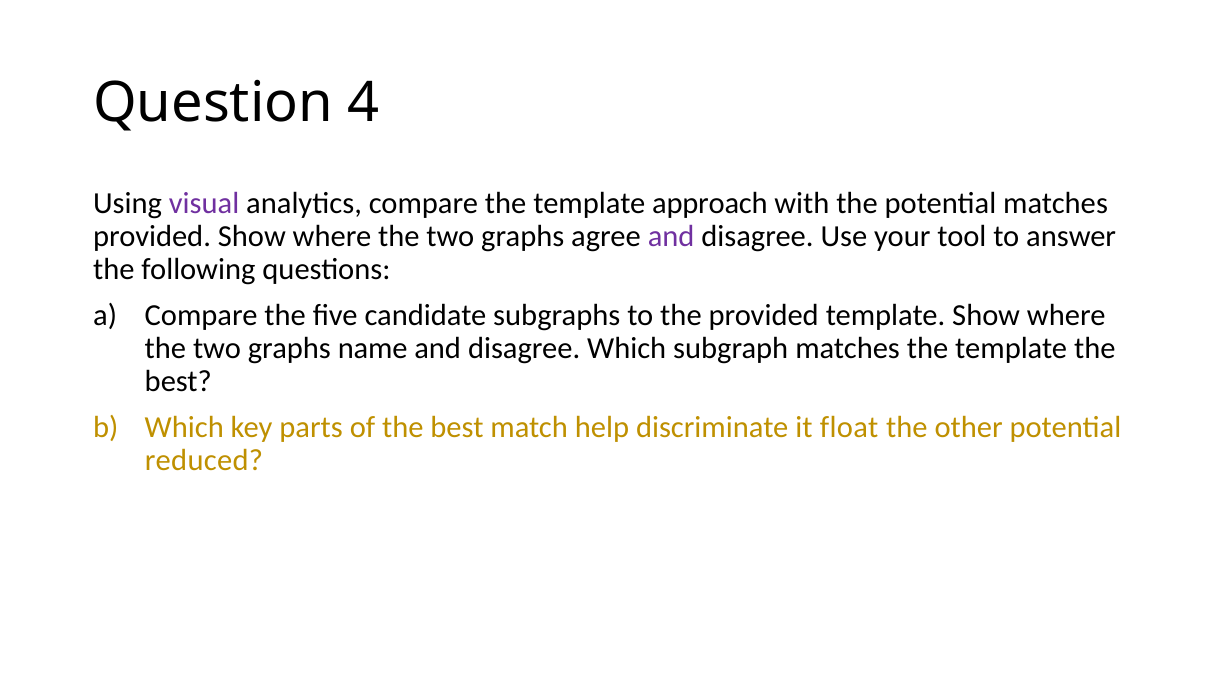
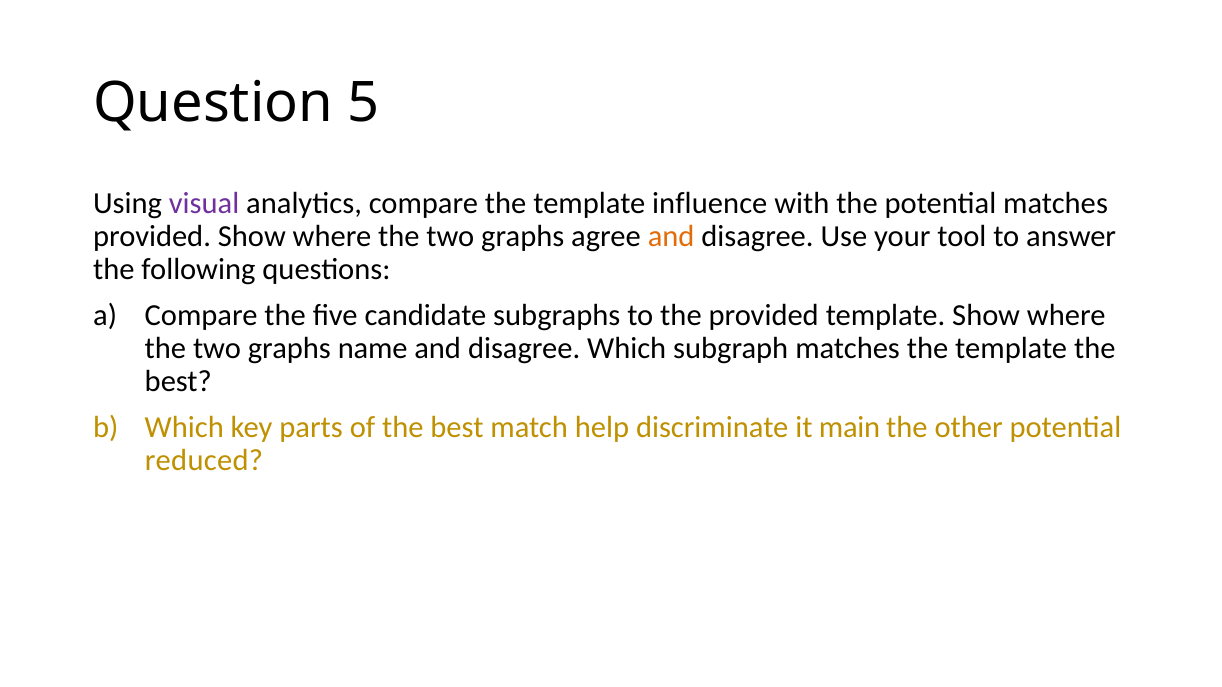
4: 4 -> 5 (363, 103)
approach: approach -> influence (710, 204)
and colour: purple -> orange (671, 237)
float: float -> main (849, 427)
